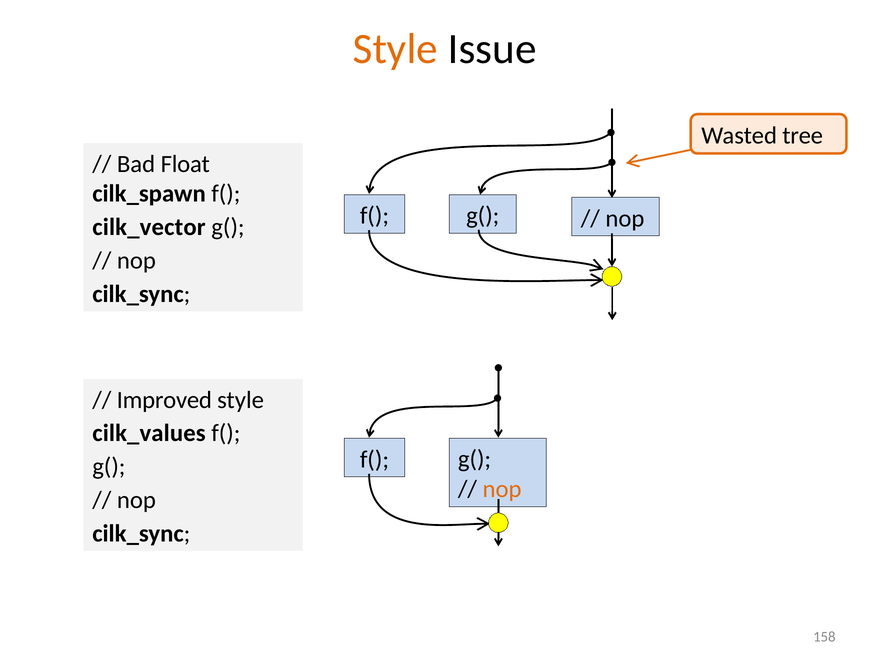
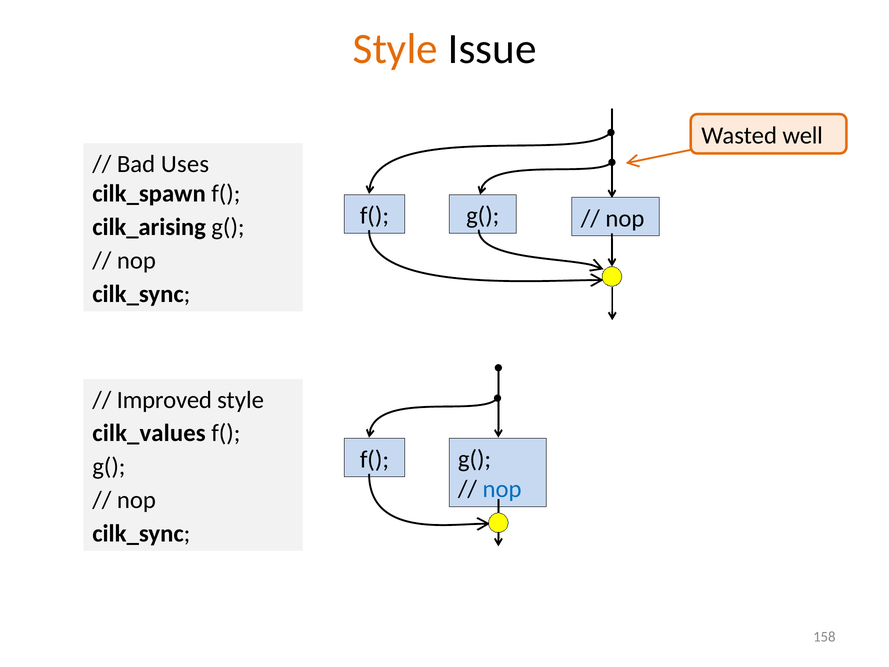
tree: tree -> well (803, 135)
Float: Float -> Uses (185, 164)
cilk_vector: cilk_vector -> cilk_arising (149, 227)
nop colour: orange -> blue (502, 489)
